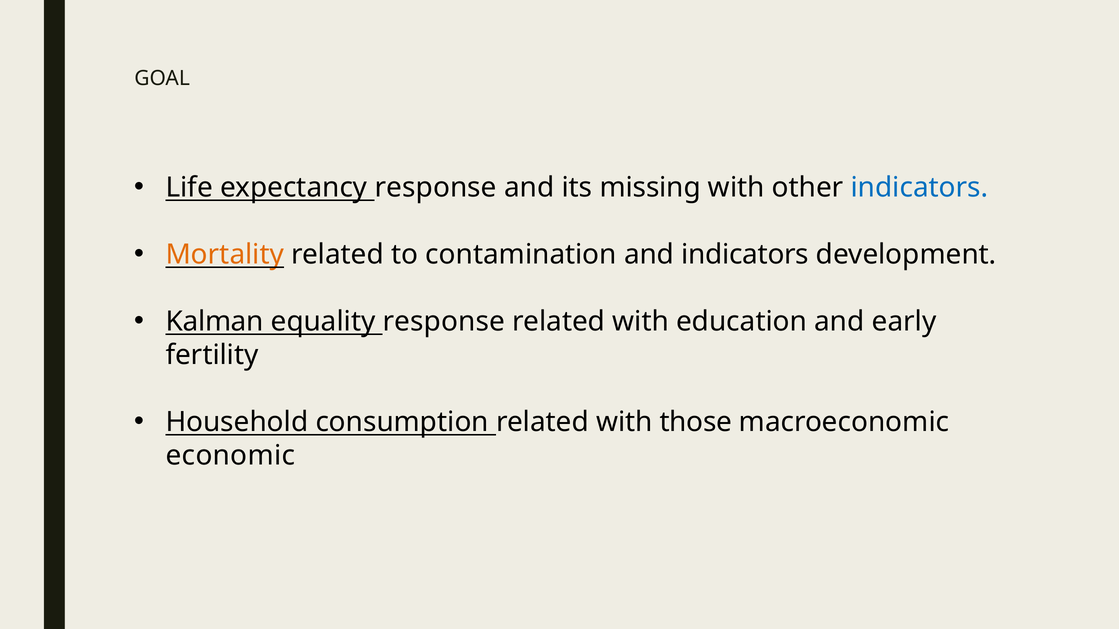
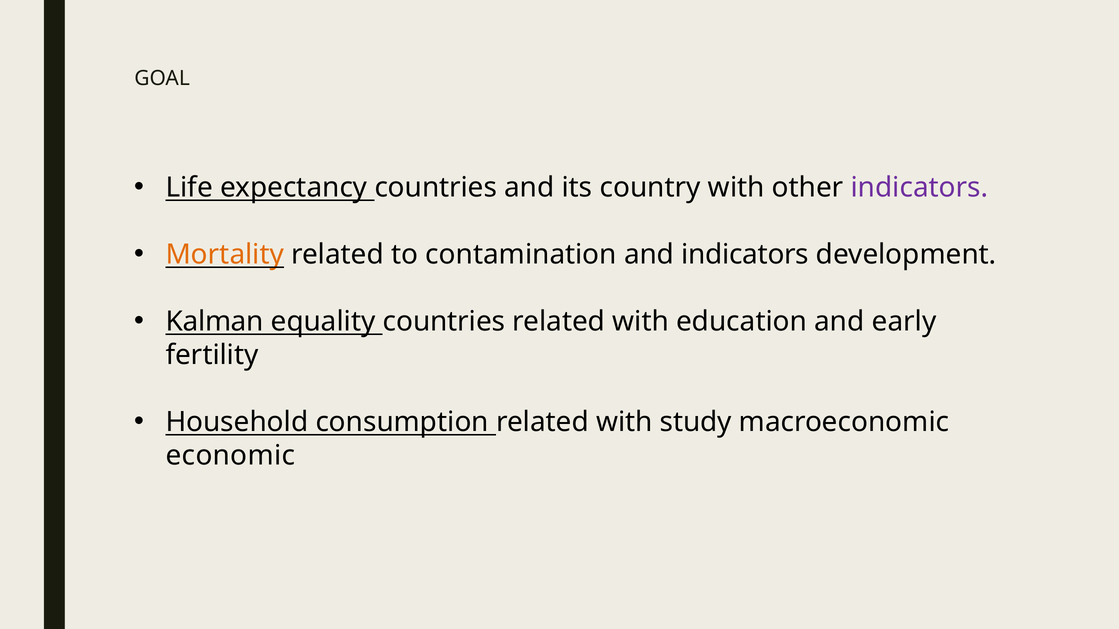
expectancy response: response -> countries (436, 187)
missing: missing -> country (650, 187)
indicators colour: blue -> purple (919, 187)
equality response: response -> countries (444, 322)
those: those -> study (696, 422)
